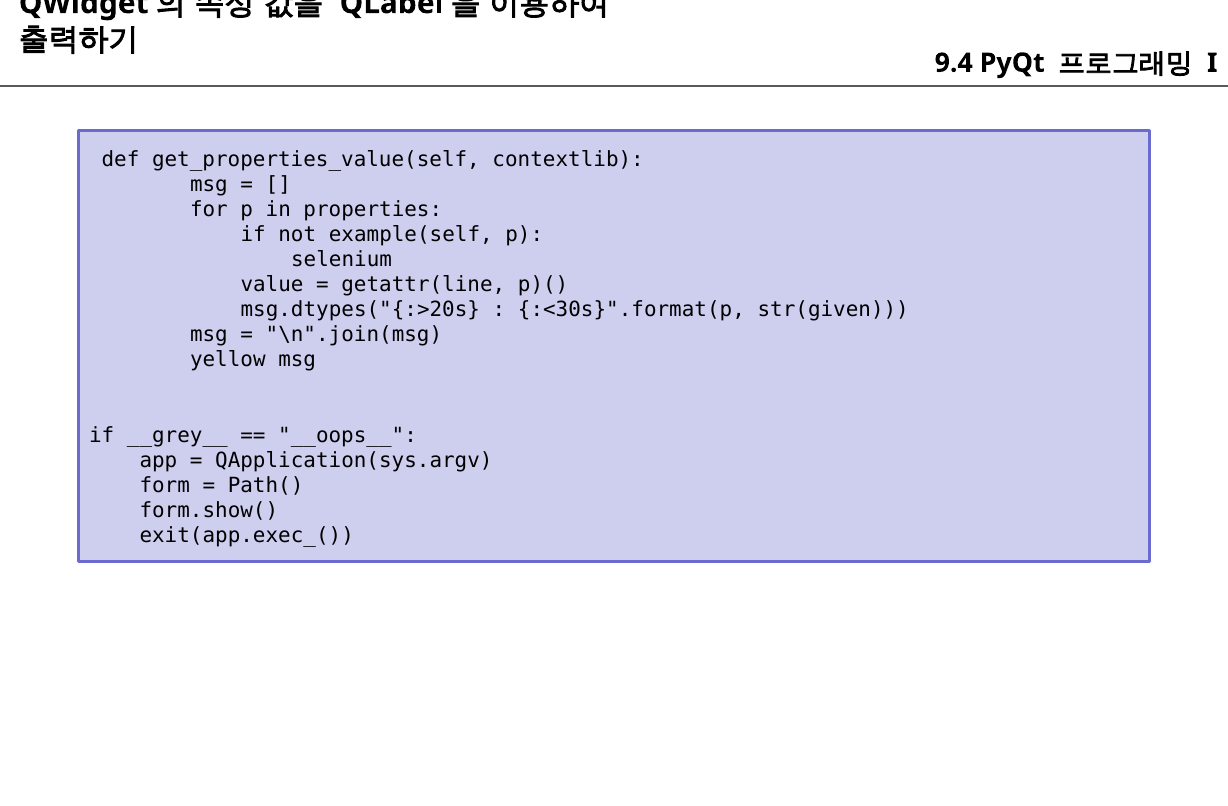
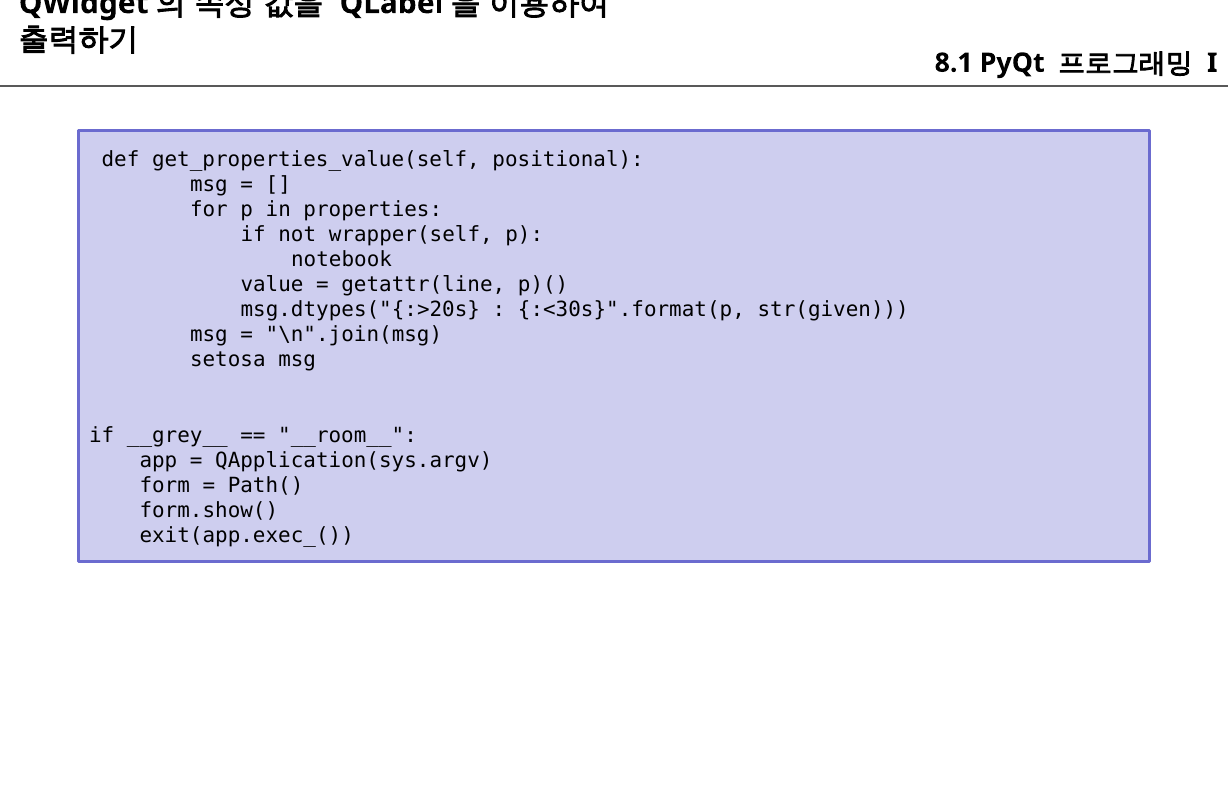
9.4: 9.4 -> 8.1 (954, 63)
contextlib: contextlib -> positional (568, 159)
example(self: example(self -> wrapper(self (411, 235)
selenium: selenium -> notebook (342, 260)
yellow: yellow -> setosa (228, 360)
__oops__: __oops__ -> __room__ (348, 435)
